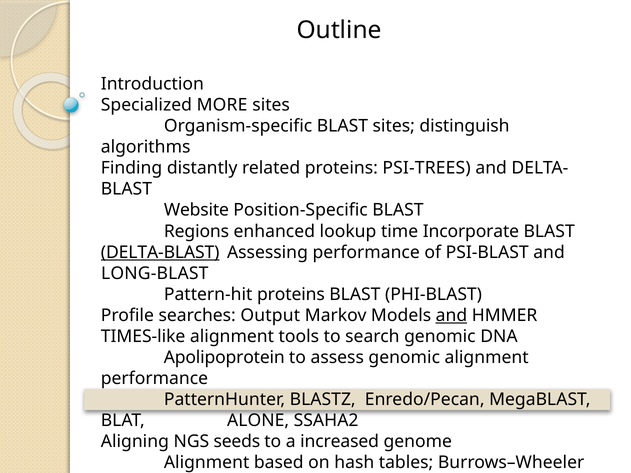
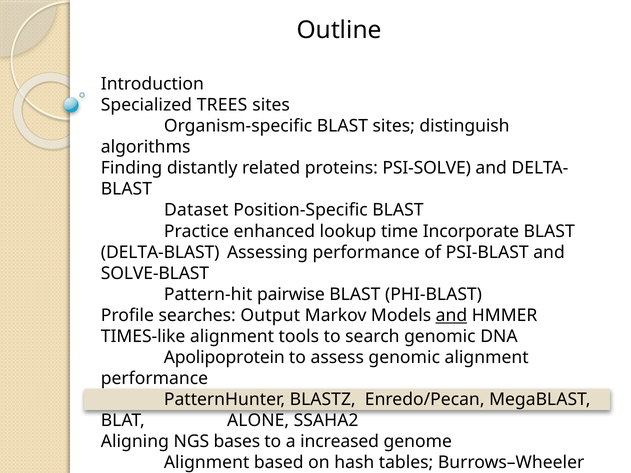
MORE: MORE -> TREES (222, 105)
PSI-TREES: PSI-TREES -> PSI-SOLVE (427, 168)
Website: Website -> Dataset (196, 210)
Regions: Regions -> Practice (196, 231)
DELTA-BLAST underline: present -> none (160, 252)
LONG-BLAST: LONG-BLAST -> SOLVE-BLAST (155, 273)
Pattern-hit proteins: proteins -> pairwise (291, 294)
seeds: seeds -> bases (237, 442)
